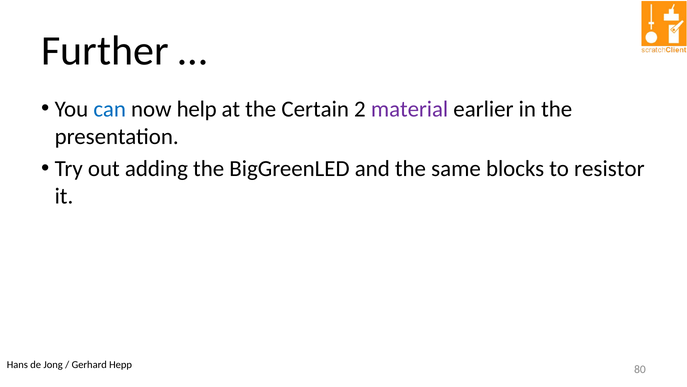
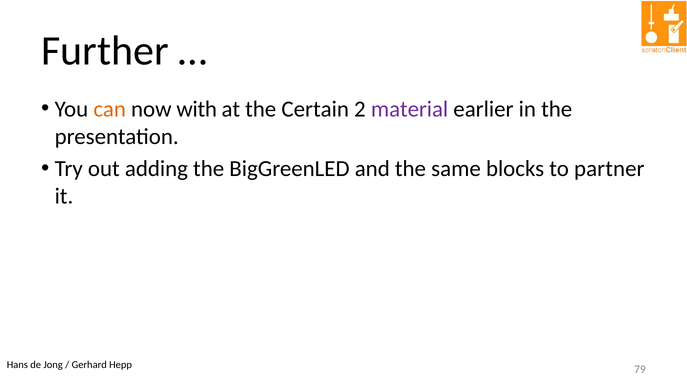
can colour: blue -> orange (110, 109)
help: help -> with (197, 109)
resistor: resistor -> partner (609, 168)
80: 80 -> 79 (640, 369)
